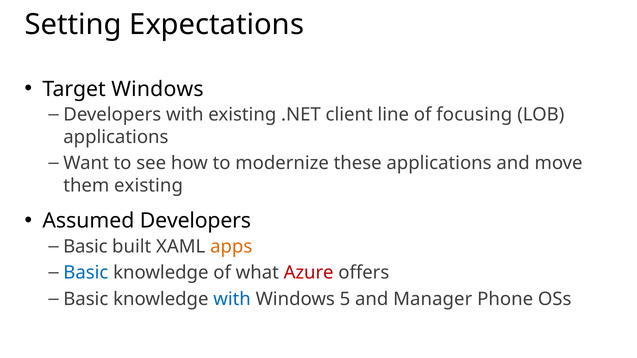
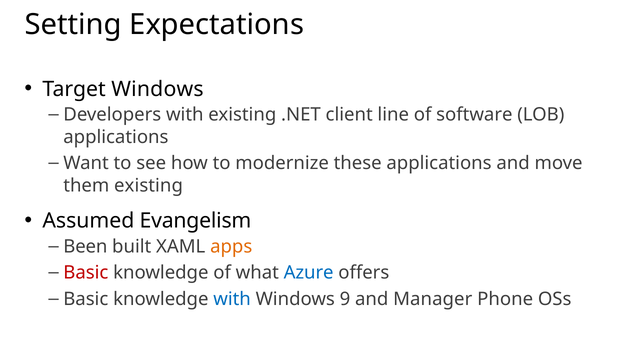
focusing: focusing -> software (474, 115)
Assumed Developers: Developers -> Evangelism (195, 221)
Basic: Basic -> Been (85, 247)
Basic colour: blue -> red (86, 273)
Azure colour: red -> blue (309, 273)
5: 5 -> 9 (345, 299)
